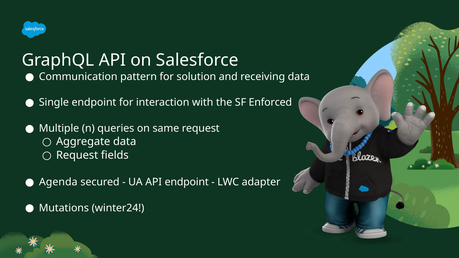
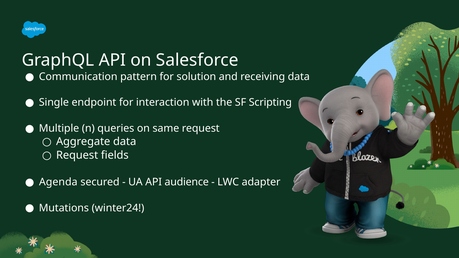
Enforced: Enforced -> Scripting (270, 103)
API endpoint: endpoint -> audience (187, 182)
